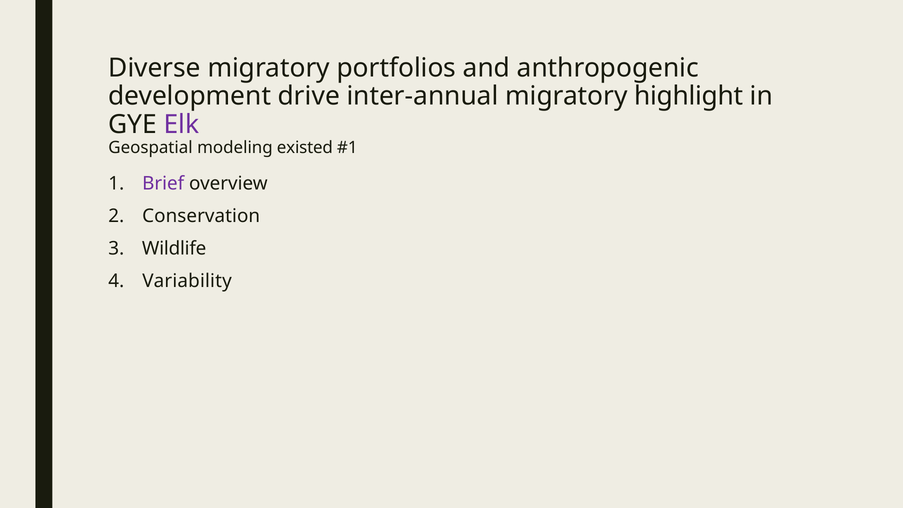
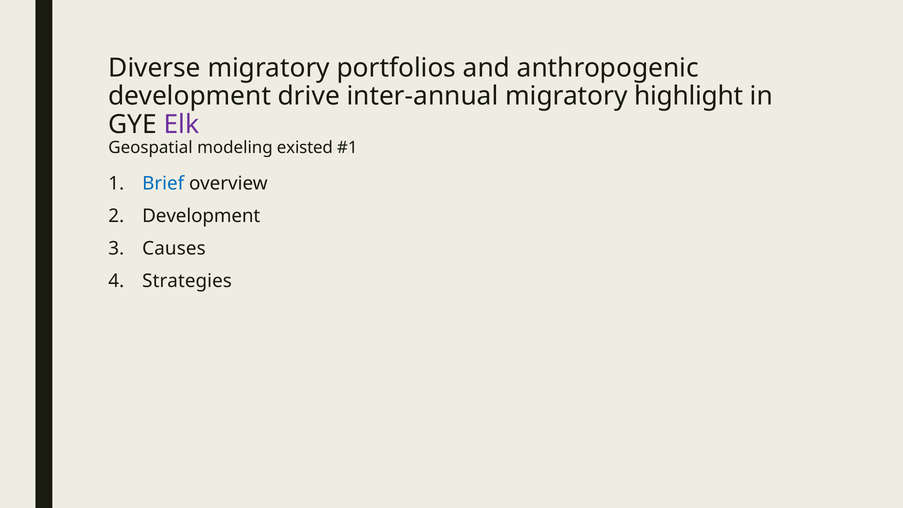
Brief colour: purple -> blue (163, 183)
Conservation: Conservation -> Development (201, 216)
Wildlife: Wildlife -> Causes (174, 249)
Variability: Variability -> Strategies (187, 281)
